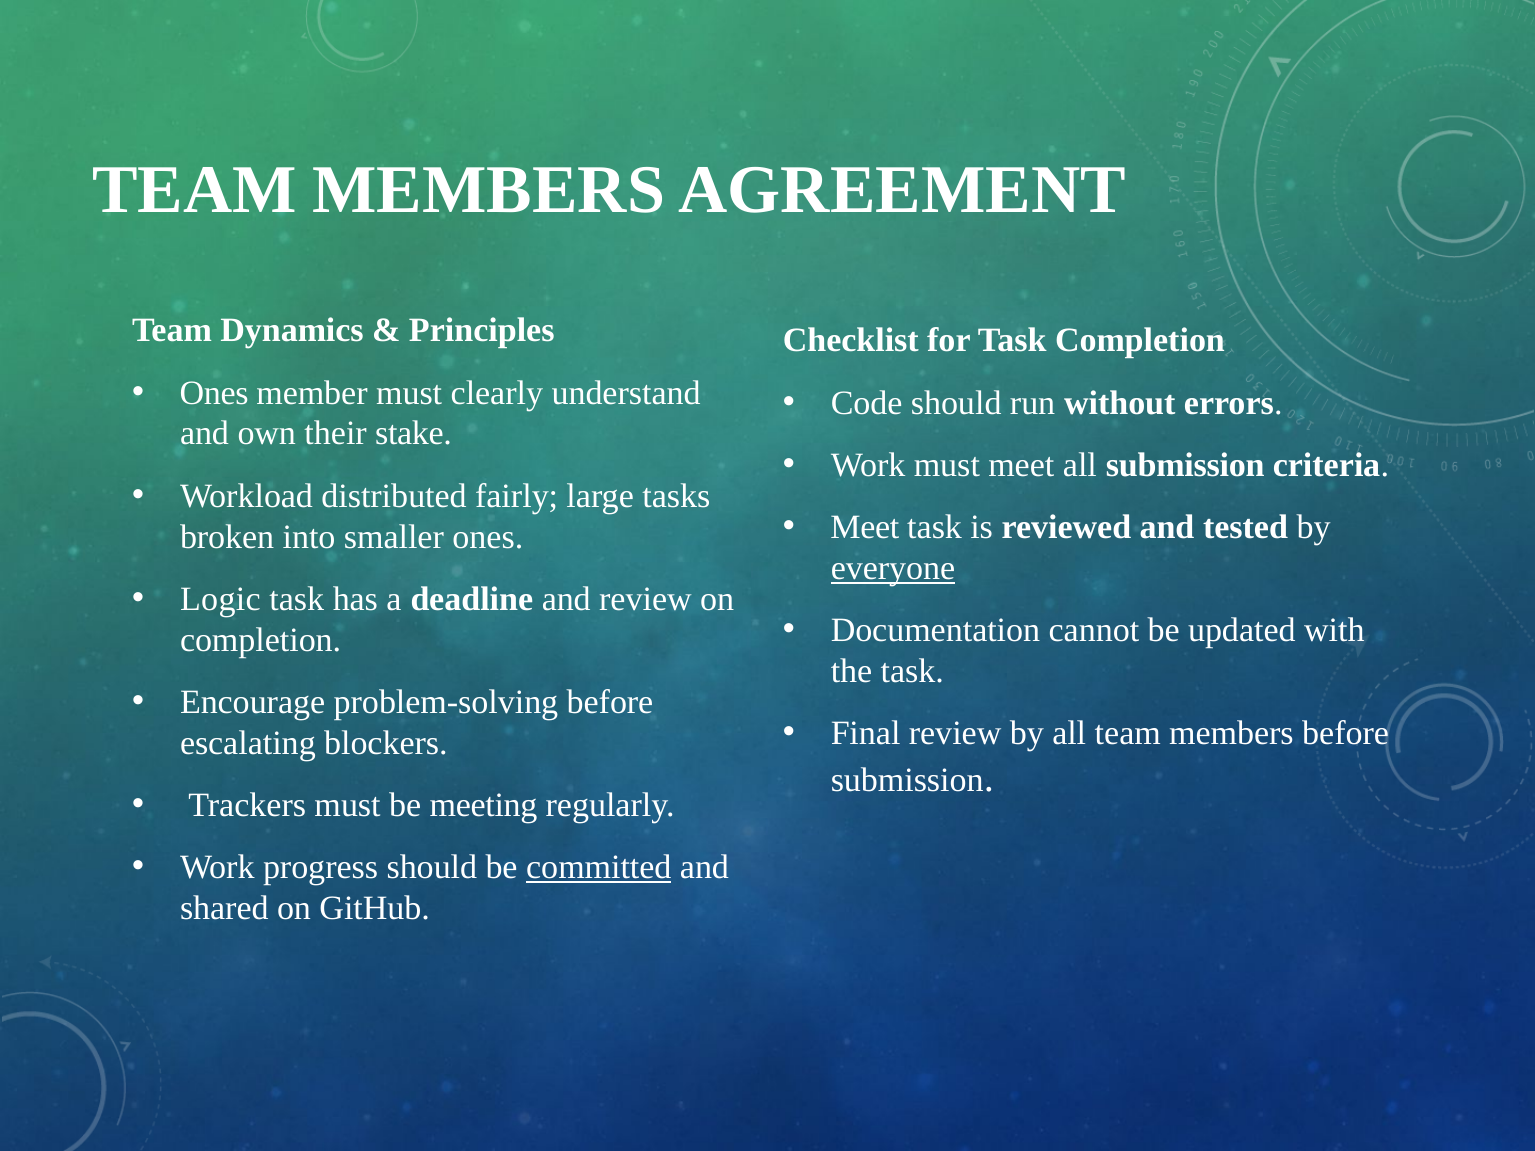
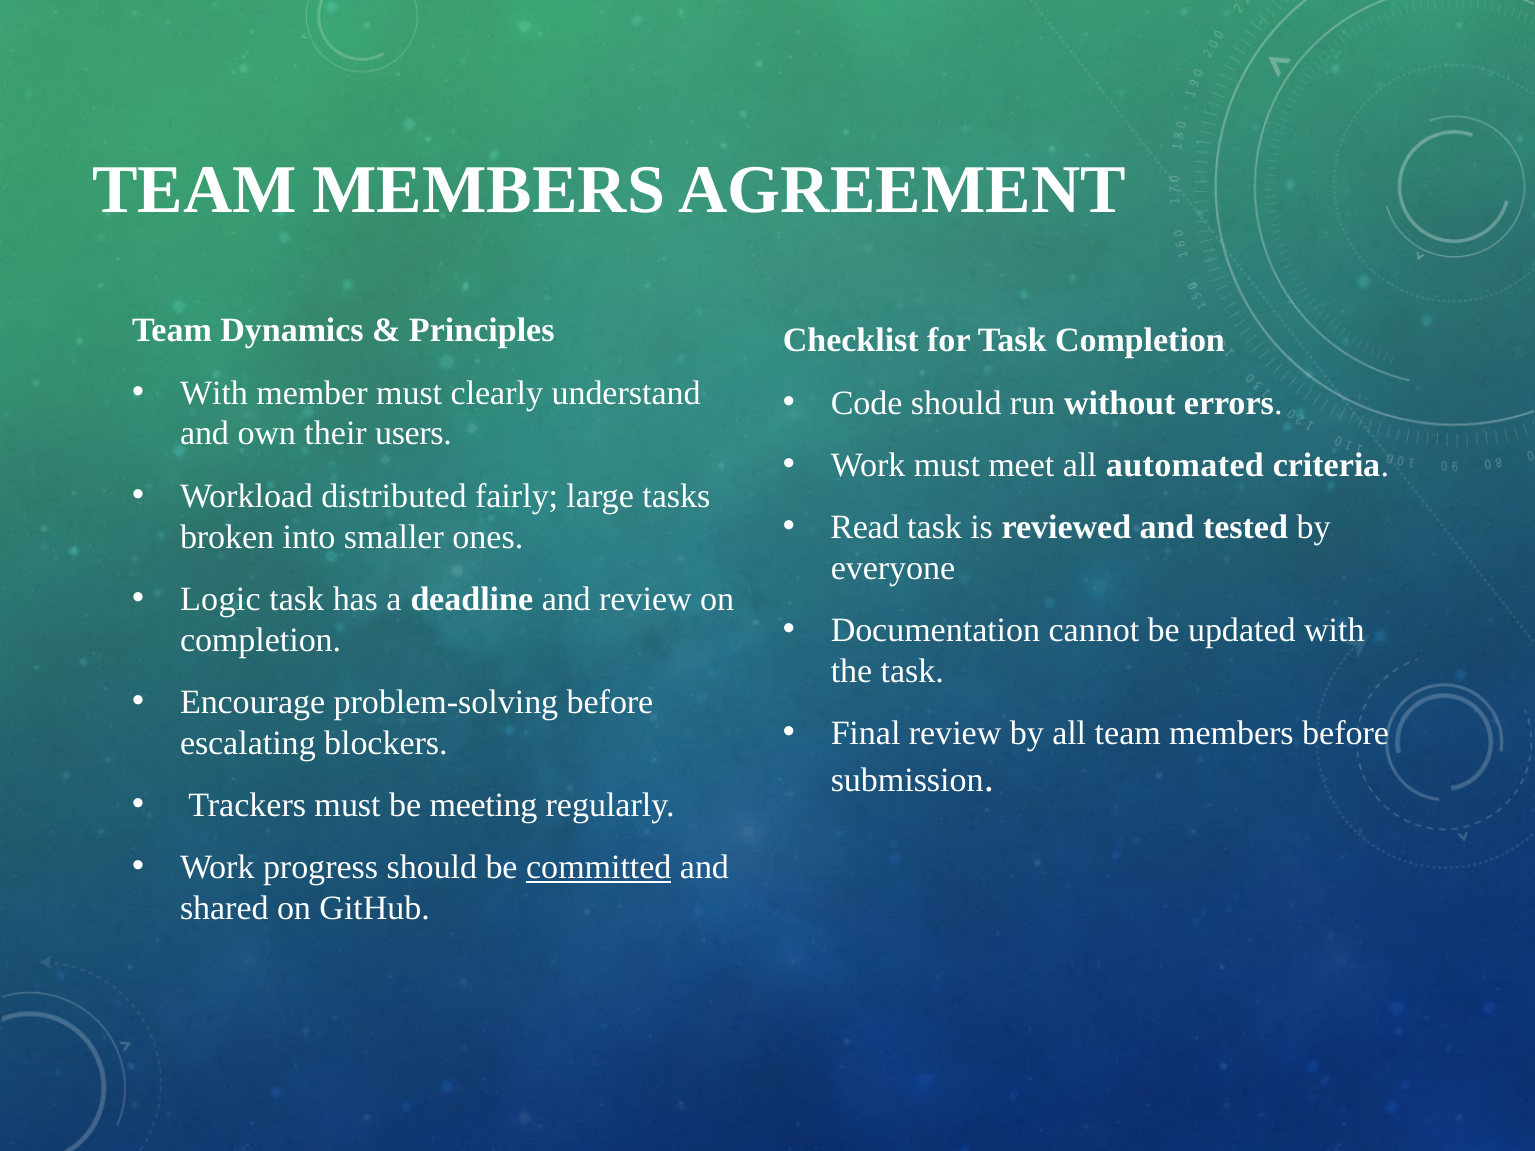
Ones: Ones -> With (214, 393)
stake: stake -> users (414, 434)
all submission: submission -> automated (1185, 465)
Meet: Meet -> Read (865, 527)
everyone underline: present -> none (893, 568)
